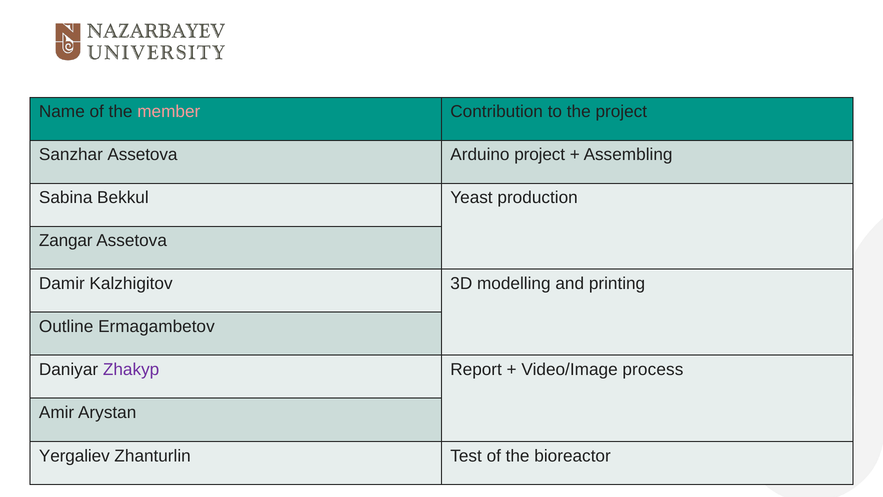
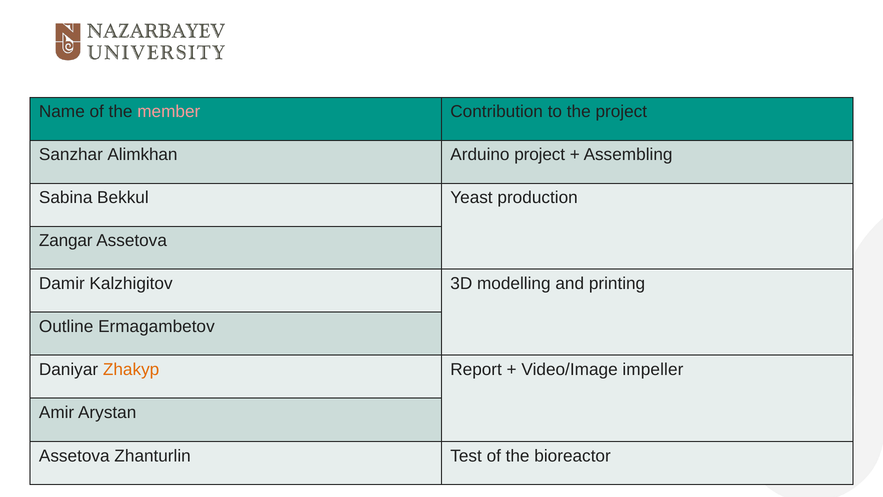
Sanzhar Assetova: Assetova -> Alimkhan (142, 155)
Zhakyp colour: purple -> orange (131, 369)
process: process -> impeller (653, 369)
Yergaliev: Yergaliev -> Assetova (74, 456)
